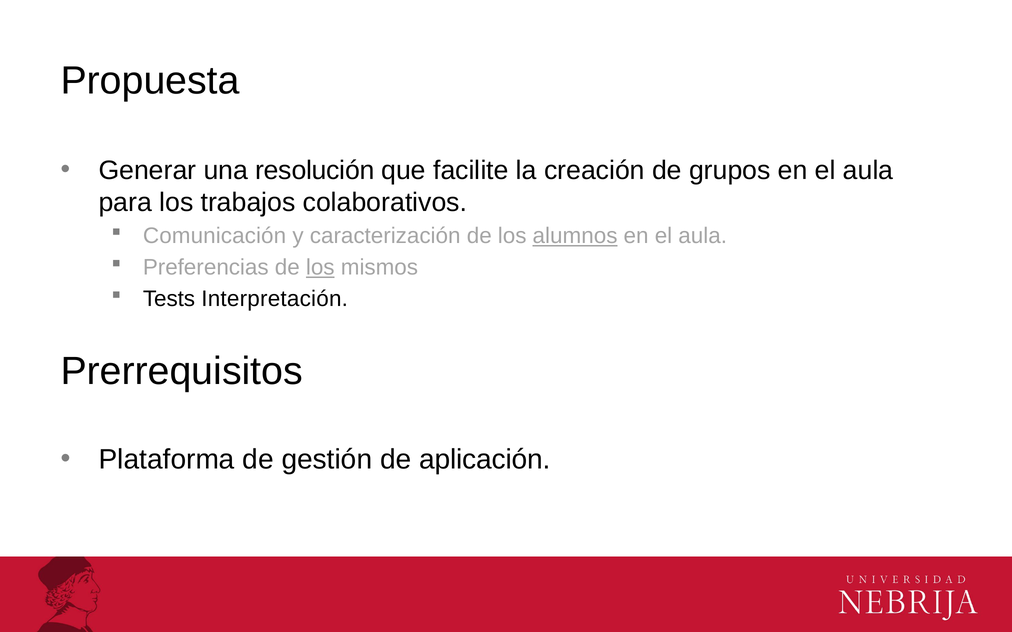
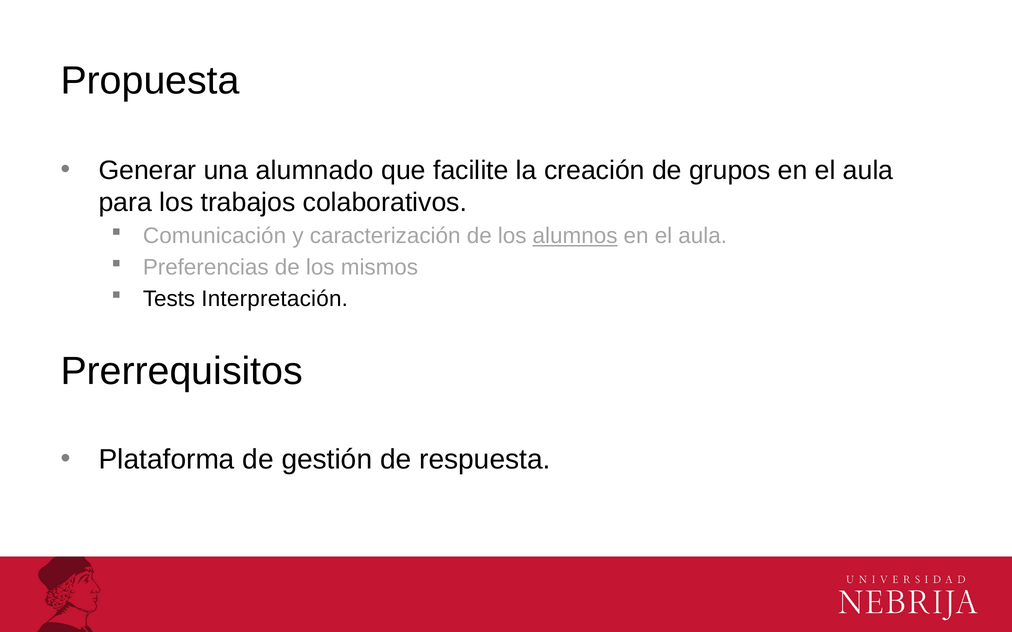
resolución: resolución -> alumnado (315, 171)
los underline: present -> none (320, 268)
aplicación: aplicación -> respuesta (485, 460)
